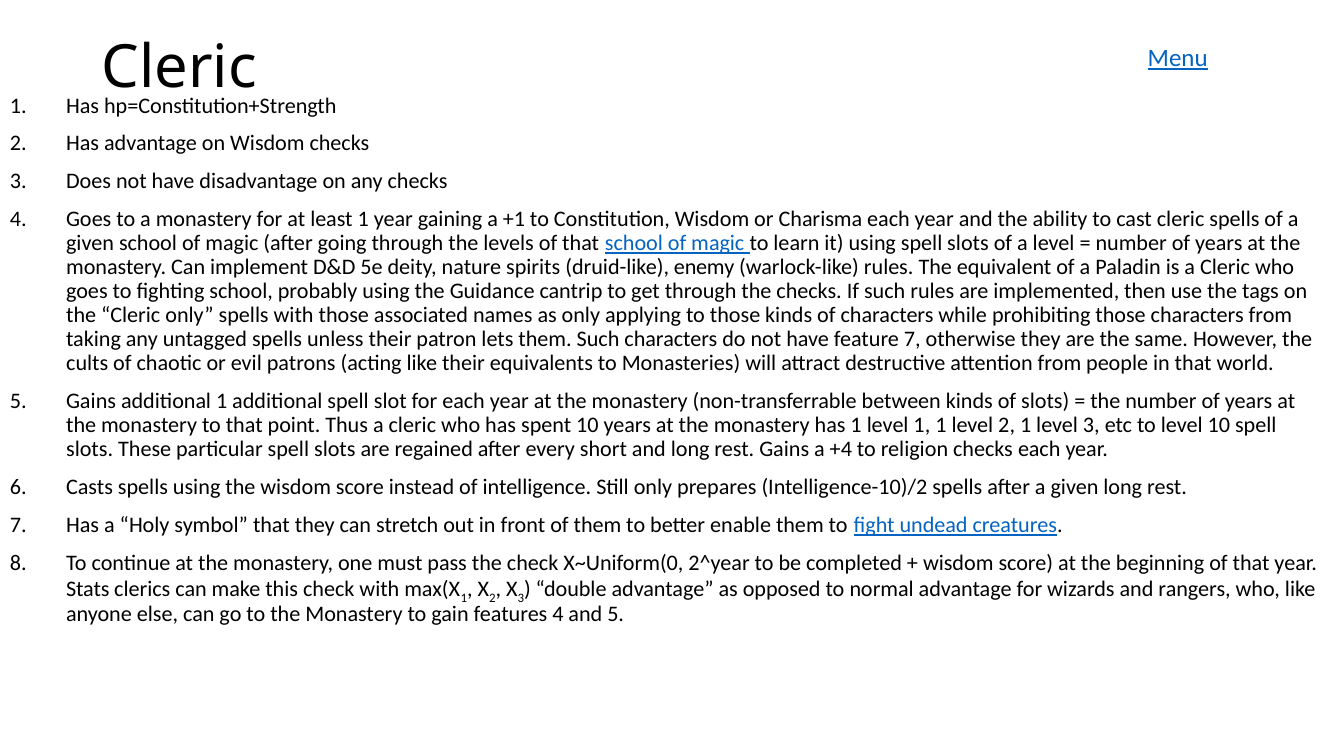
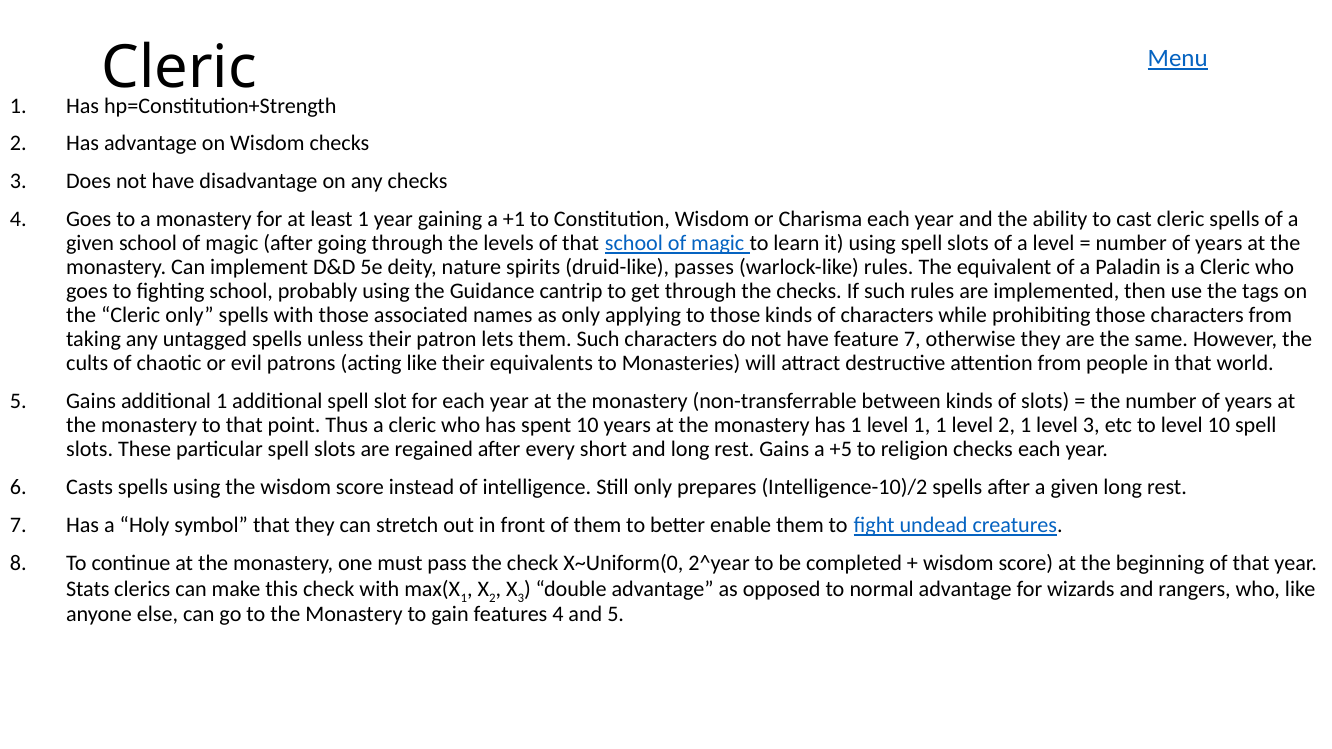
enemy: enemy -> passes (704, 268)
+4: +4 -> +5 (841, 449)
